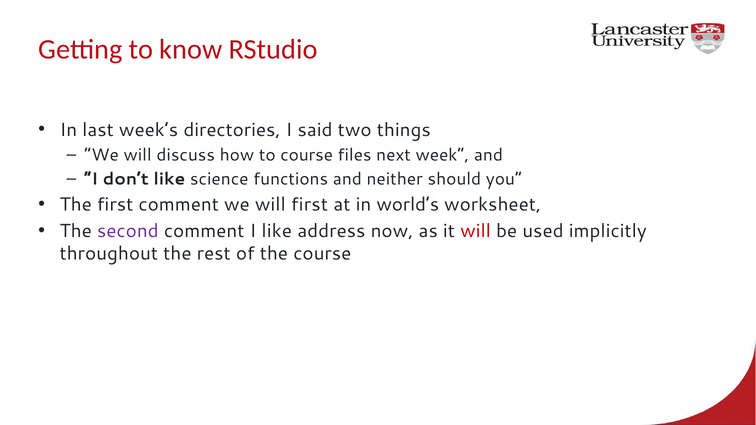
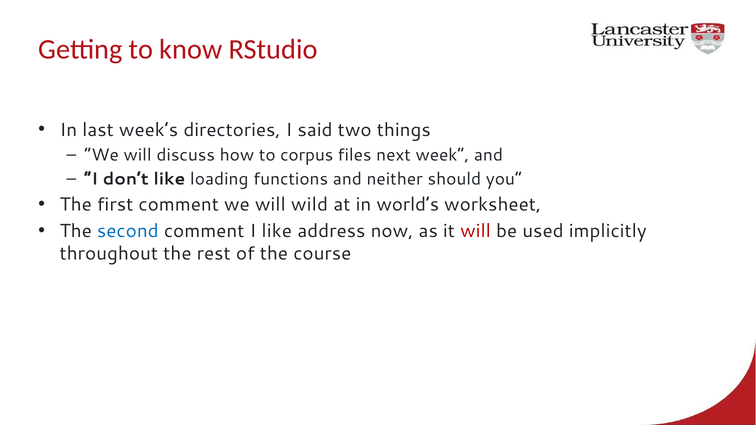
to course: course -> corpus (307, 155)
science: science -> loading (219, 179)
will first: first -> wild (310, 205)
second colour: purple -> blue (128, 231)
